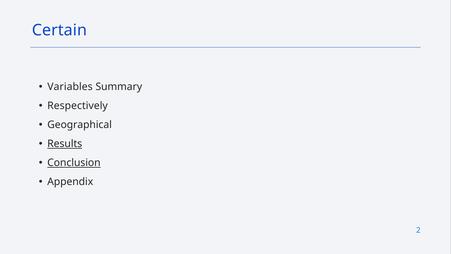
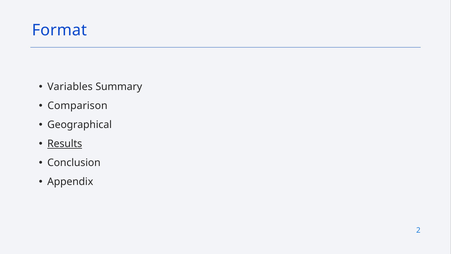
Certain: Certain -> Format (59, 30)
Respectively: Respectively -> Comparison (78, 106)
Conclusion underline: present -> none (74, 163)
